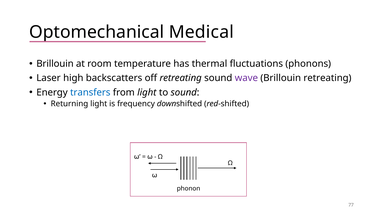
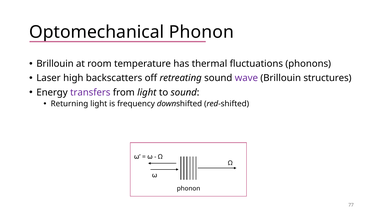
Medical: Medical -> Phonon (201, 32)
Brillouin retreating: retreating -> structures (327, 78)
transfers colour: blue -> purple (90, 93)
